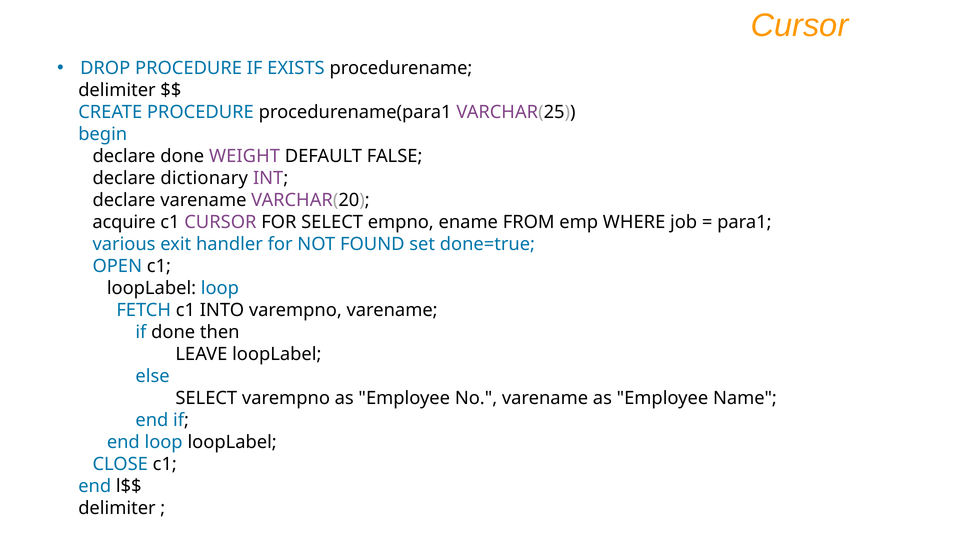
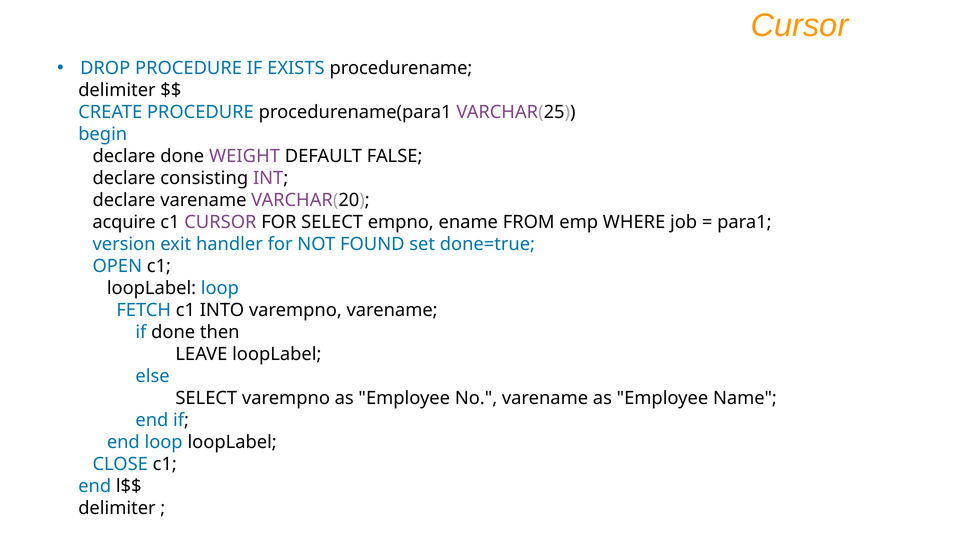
dictionary: dictionary -> consisting (204, 178)
various: various -> version (124, 244)
